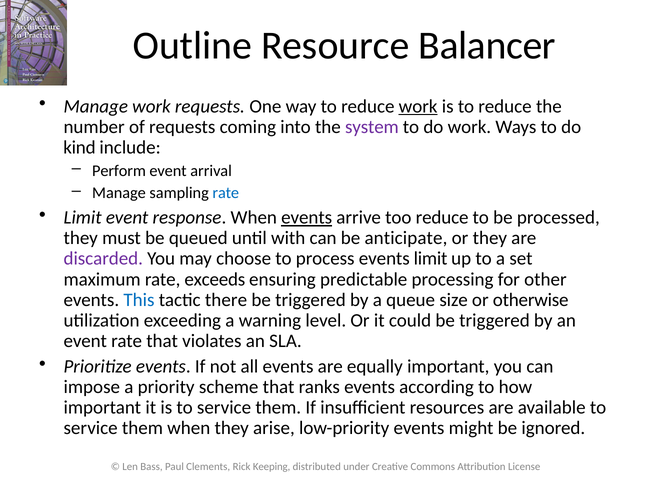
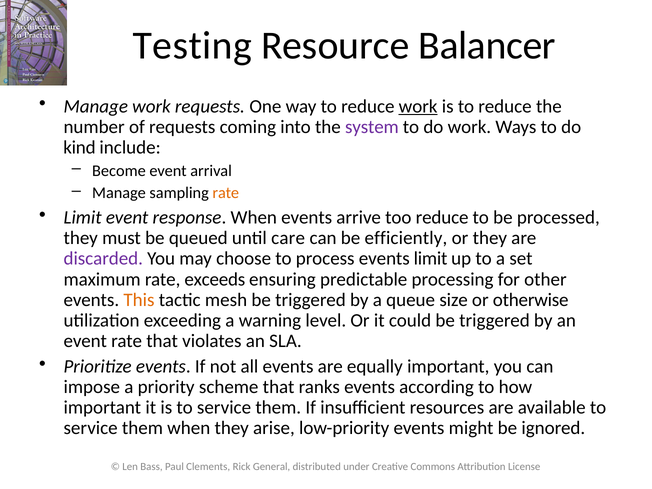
Outline: Outline -> Testing (192, 46)
Perform: Perform -> Become (119, 171)
rate colour: blue -> orange (226, 193)
events underline: present -> none (307, 218)
with: with -> care (288, 238)
anticipate: anticipate -> efficiently (406, 238)
This colour: blue -> orange (139, 300)
there: there -> mesh (226, 300)
Keeping: Keeping -> General (272, 467)
